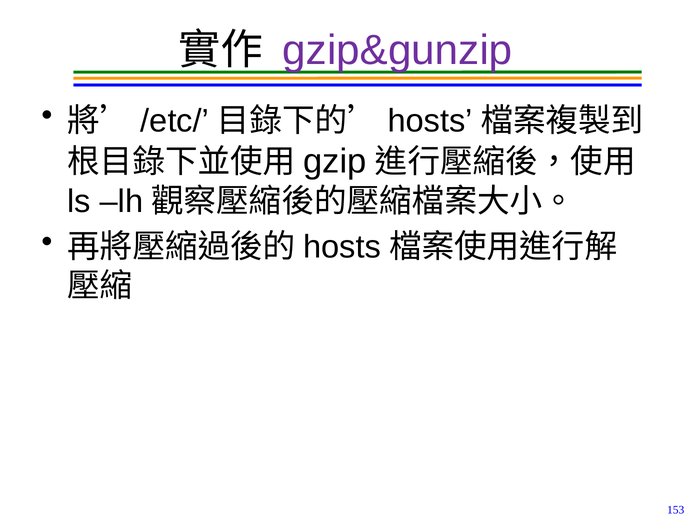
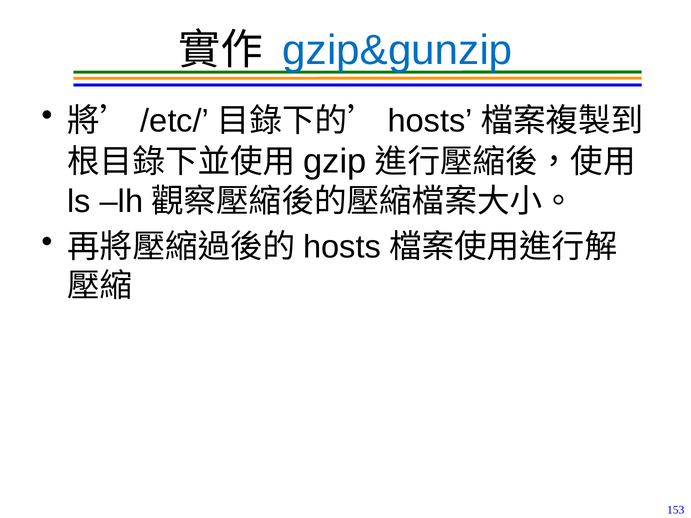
gzip&gunzip colour: purple -> blue (397, 50)
